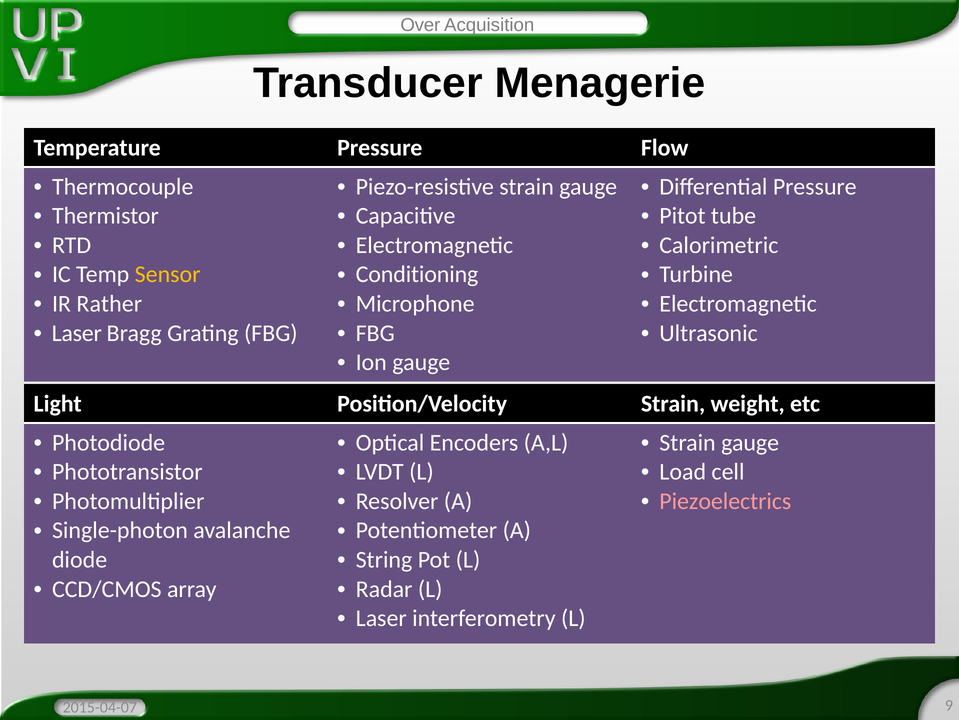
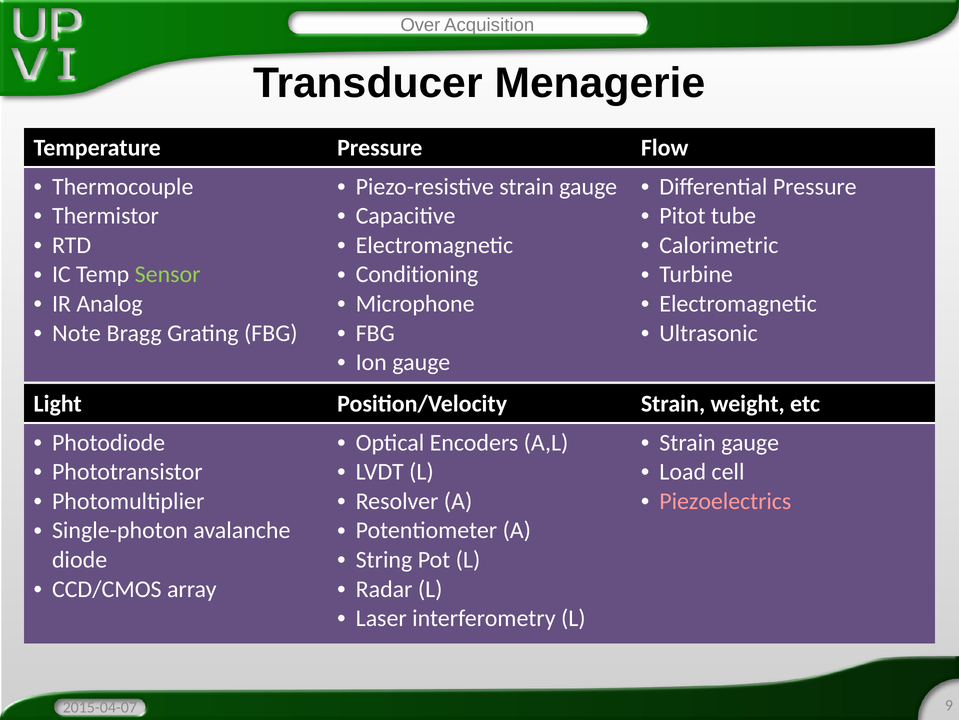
Sensor colour: yellow -> light green (168, 274)
Rather: Rather -> Analog (109, 304)
Laser: Laser -> Note (77, 333)
